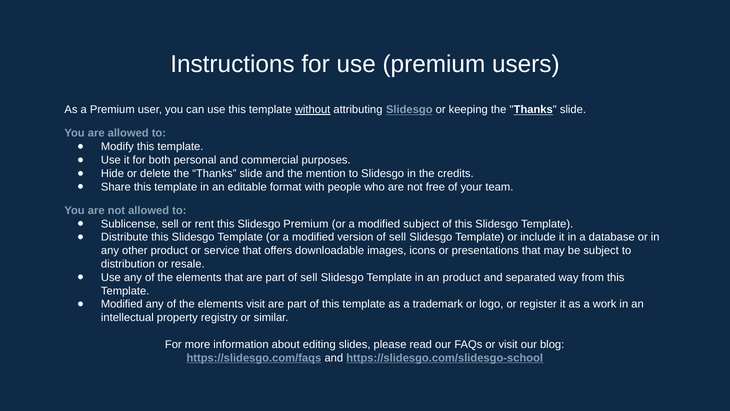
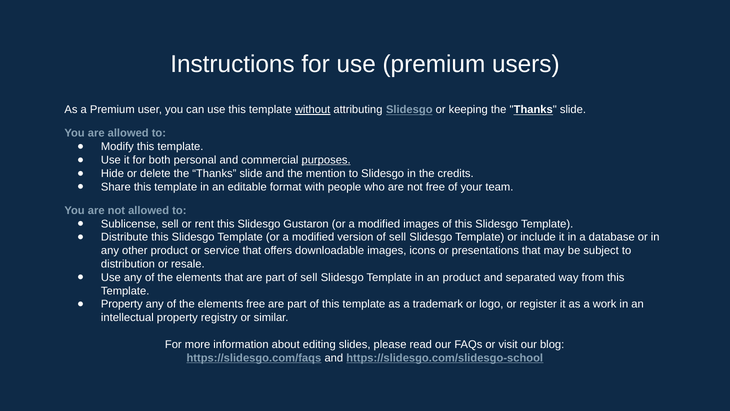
purposes underline: none -> present (326, 160)
Slidesgo Premium: Premium -> Gustaron (306, 224)
modified subject: subject -> images (421, 224)
Modified: Modified -> Property (122, 304)
elements visit: visit -> free (256, 304)
